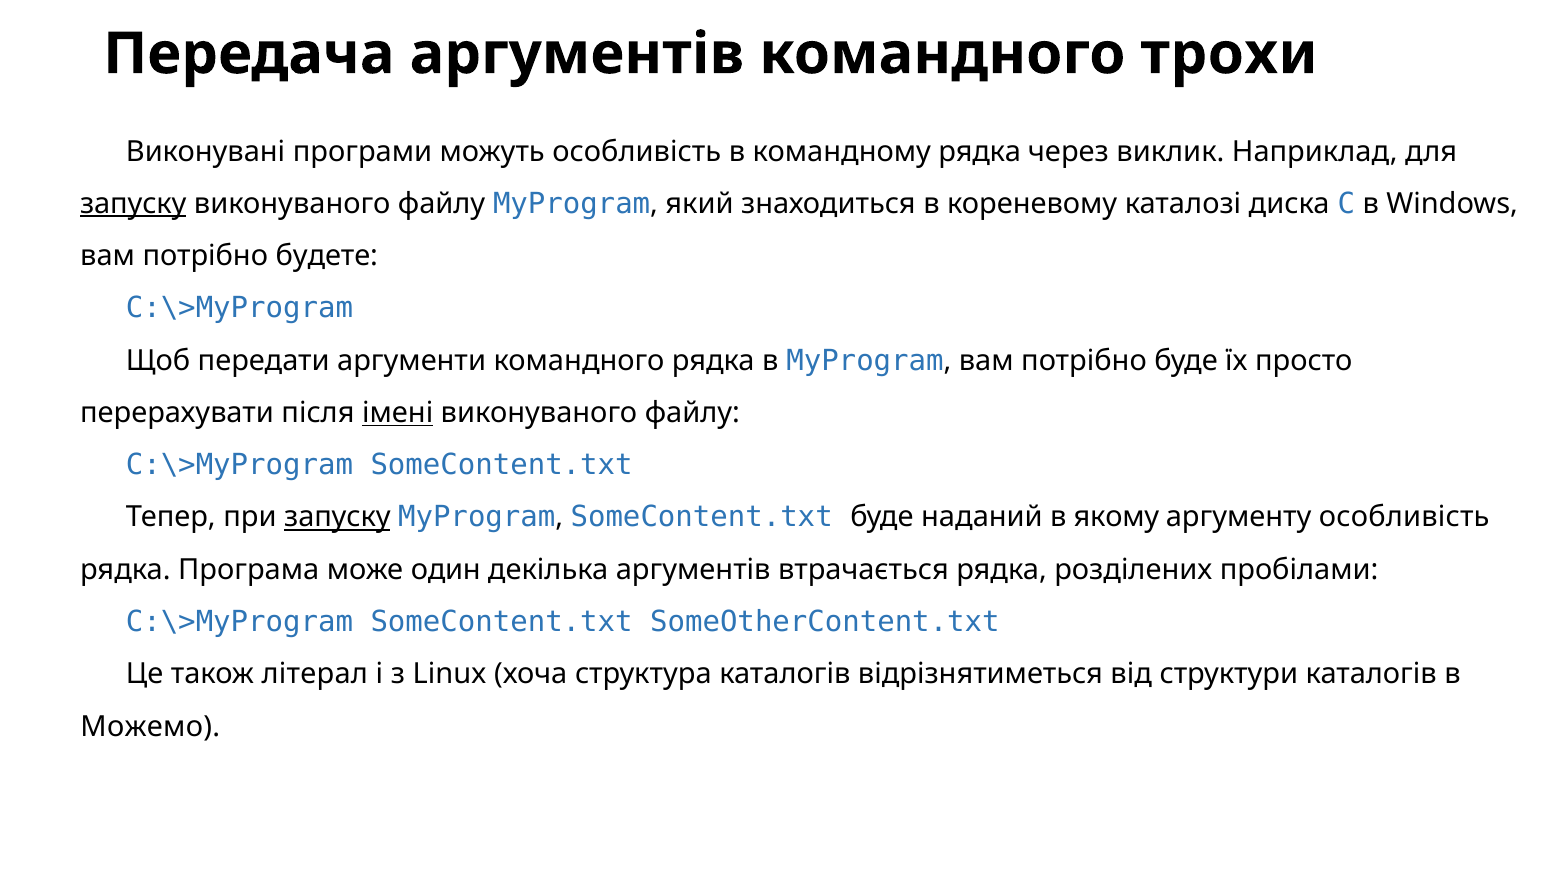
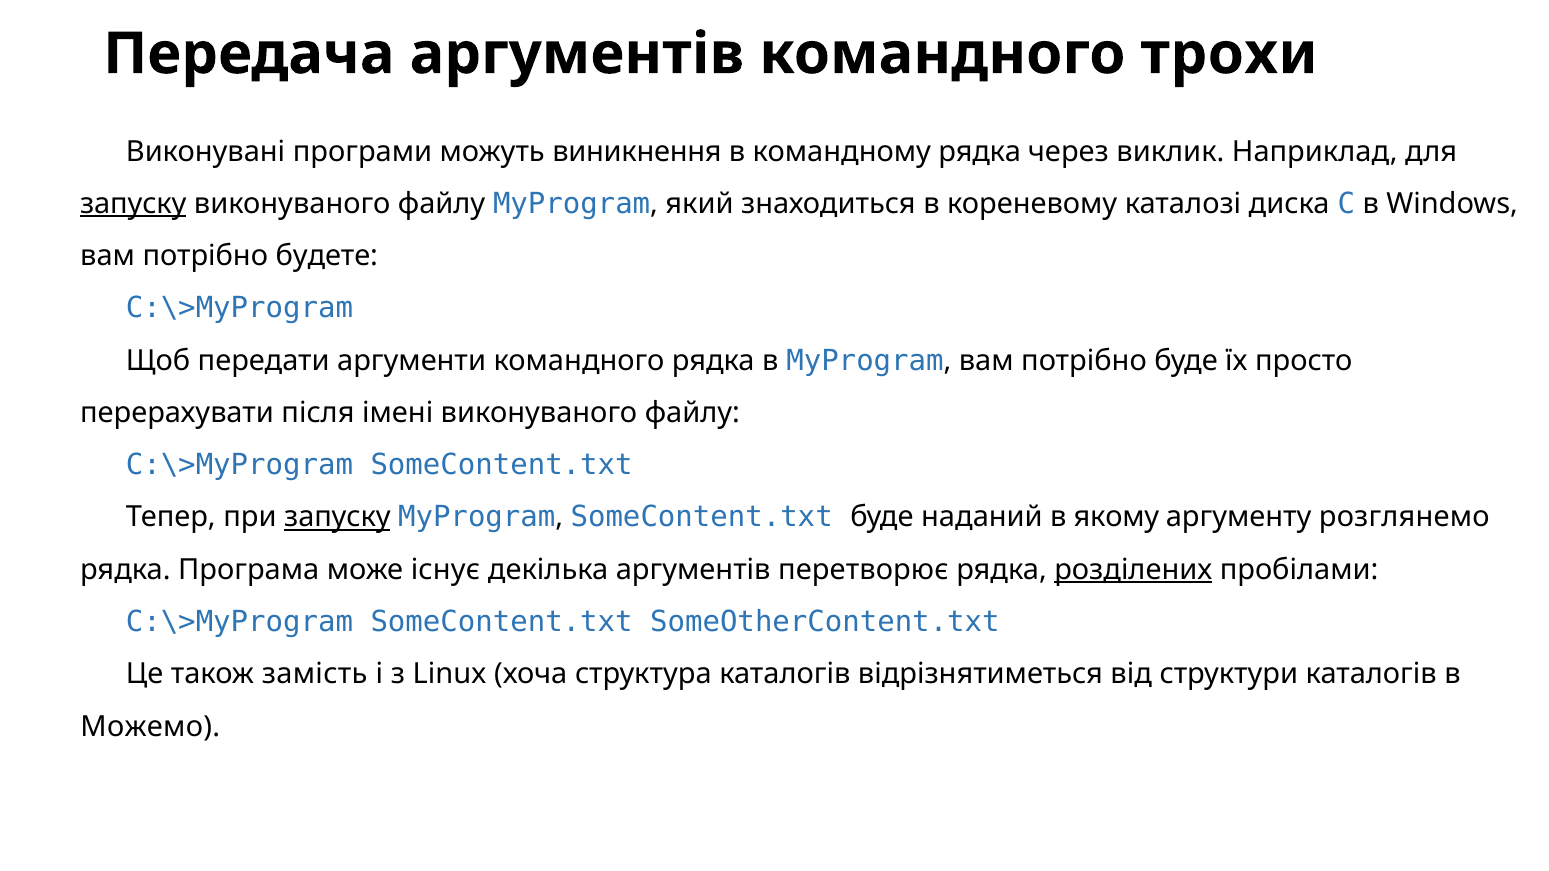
можуть особливість: особливість -> виникнення (637, 152)
імені underline: present -> none (398, 413)
аргументу особливість: особливість -> розглянемо (1404, 518)
один: один -> існує (446, 570)
втрачається: втрачається -> перетворює (863, 570)
розділених underline: none -> present (1133, 570)
літерал: літерал -> замість (315, 674)
